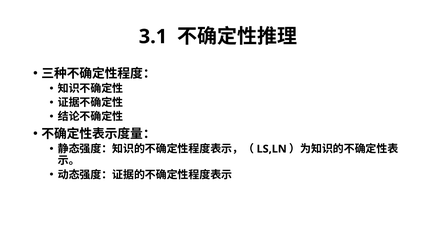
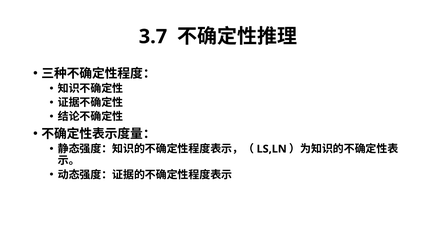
3.1: 3.1 -> 3.7 (153, 37)
